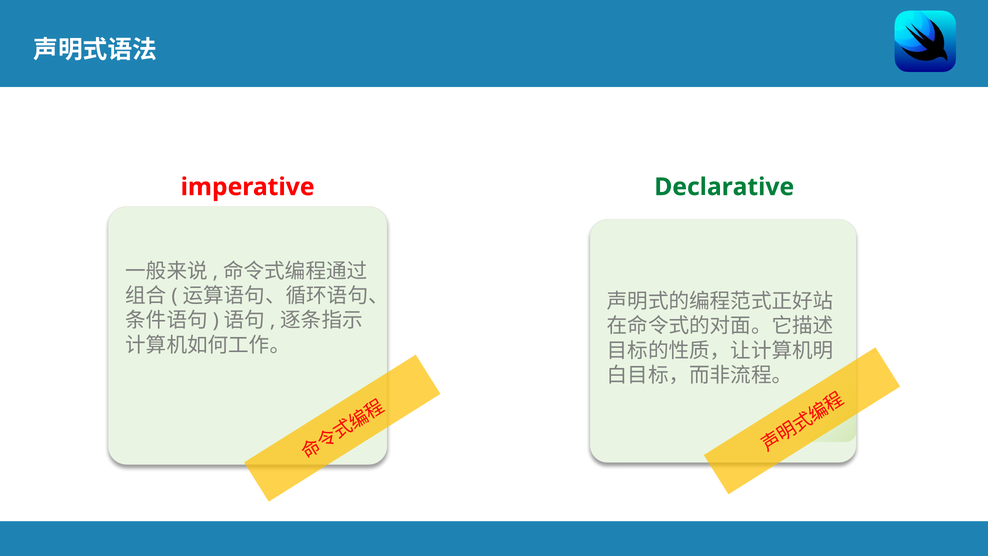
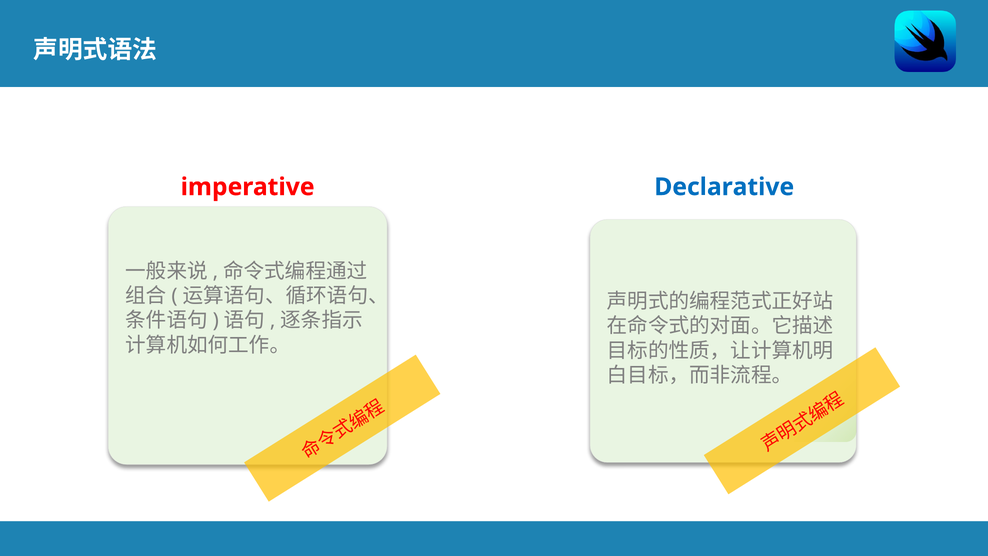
Declarative colour: green -> blue (724, 187)
